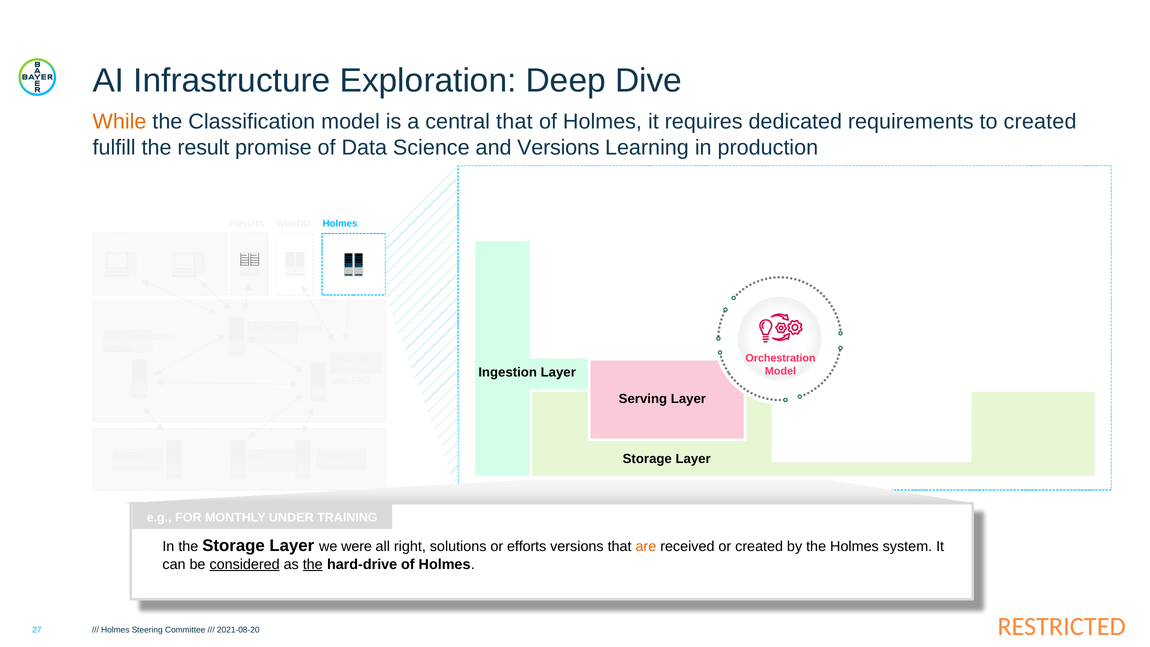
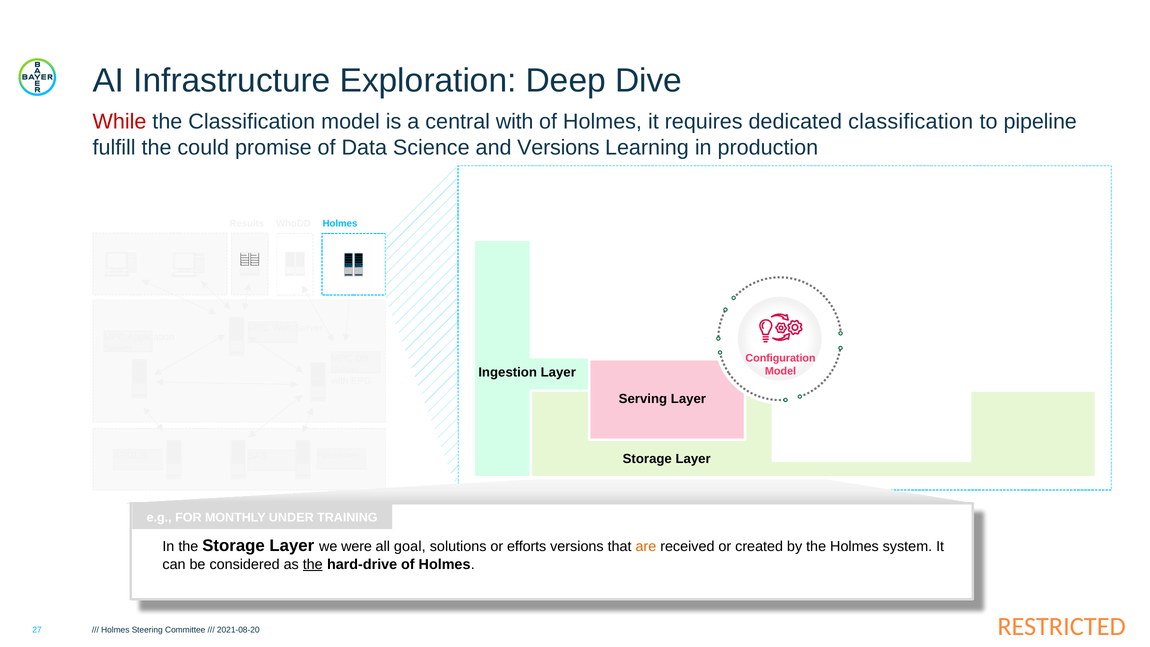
While colour: orange -> red (120, 122)
central that: that -> with (515, 122)
dedicated requirements: requirements -> classification (911, 122)
to created: created -> pipeline (1040, 122)
result: result -> could (203, 148)
Orchestration: Orchestration -> Configuration (781, 358)
right: right -> goal (410, 547)
considered underline: present -> none (245, 564)
